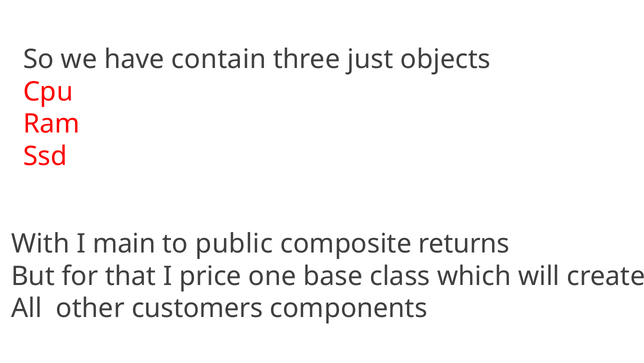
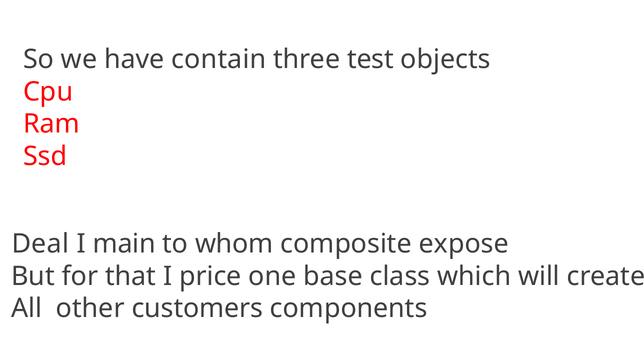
just: just -> test (370, 59)
With: With -> Deal (40, 244)
public: public -> whom (234, 244)
returns: returns -> expose (464, 244)
